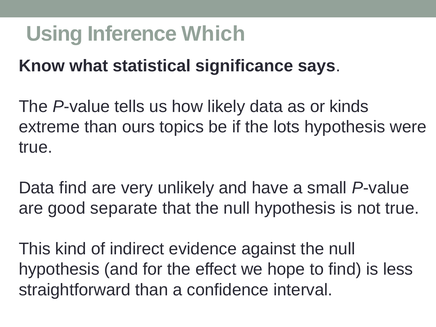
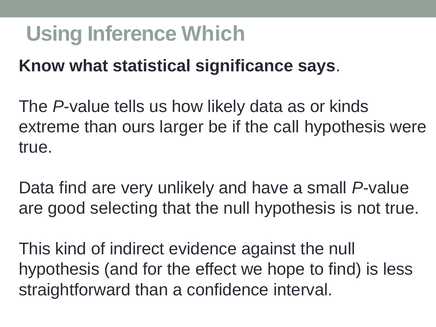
topics: topics -> larger (182, 127)
lots: lots -> call (286, 127)
separate: separate -> selecting (124, 208)
